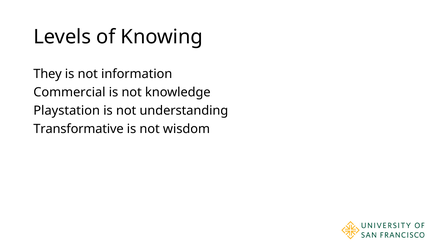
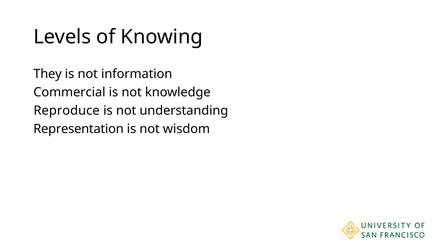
Playstation: Playstation -> Reproduce (67, 111)
Transformative: Transformative -> Representation (79, 129)
